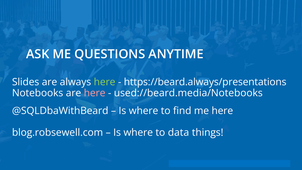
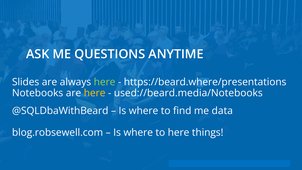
https://beard.always/presentations: https://beard.always/presentations -> https://beard.where/presentations (205, 82)
here colour: pink -> yellow (95, 93)
me here: here -> data (222, 111)
to data: data -> here (179, 132)
